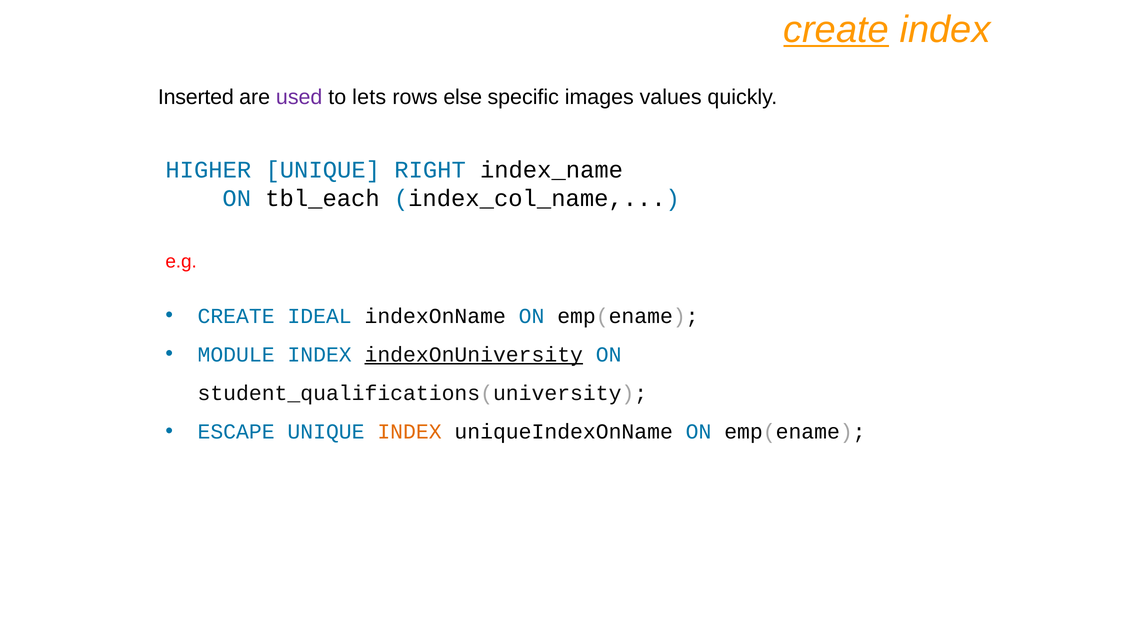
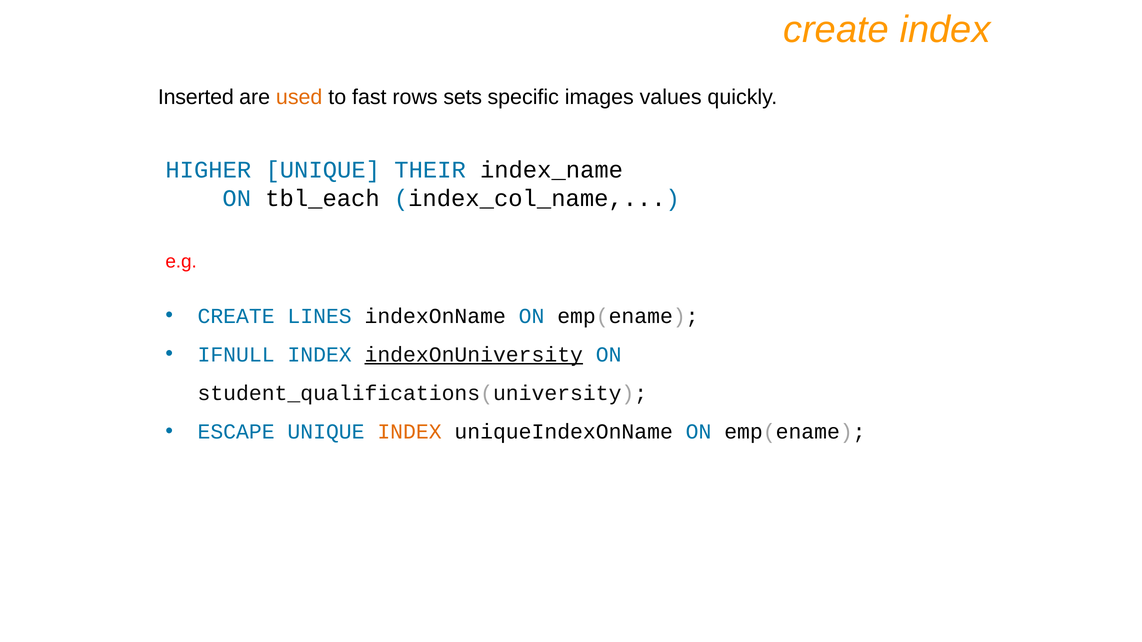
create underline: present -> none (836, 30)
used colour: purple -> orange (299, 97)
lets: lets -> fast (369, 97)
else: else -> sets (463, 97)
RIGHT: RIGHT -> THEIR (430, 170)
IDEAL: IDEAL -> LINES (320, 316)
MODULE: MODULE -> IFNULL (236, 355)
